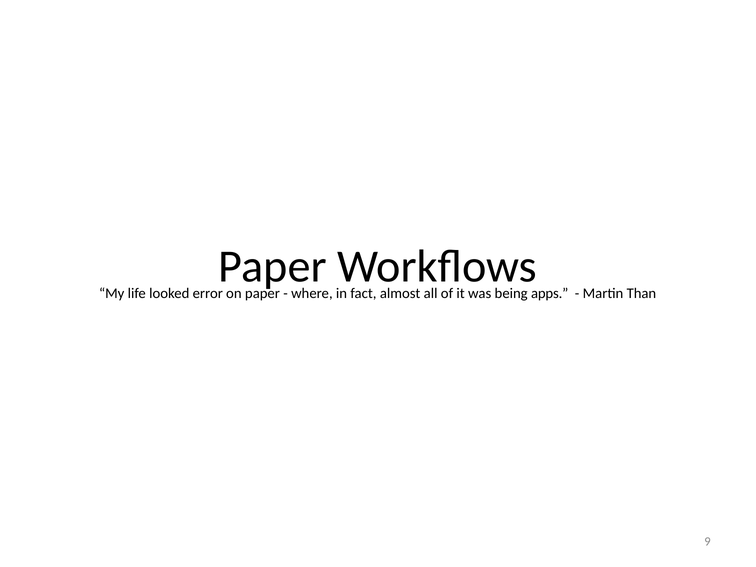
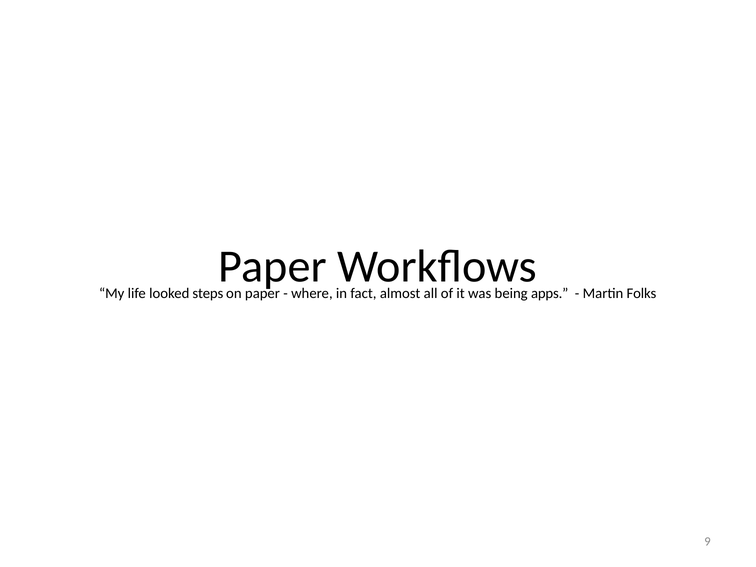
error: error -> steps (208, 293)
Than: Than -> Folks (641, 293)
